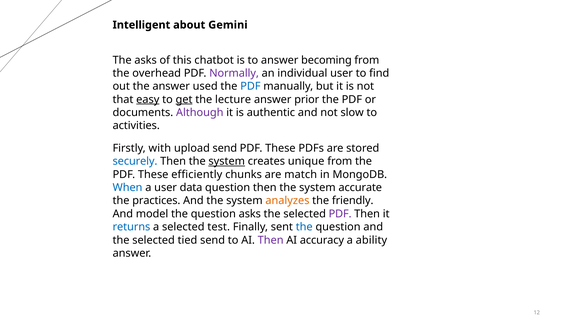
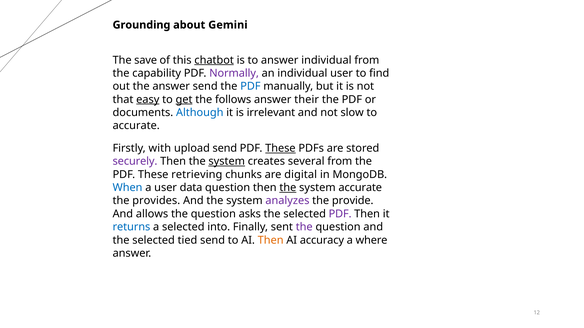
Intelligent: Intelligent -> Grounding (141, 25)
The asks: asks -> save (146, 60)
chatbot underline: none -> present (214, 60)
answer becoming: becoming -> individual (326, 60)
overhead: overhead -> capability (157, 73)
answer used: used -> send (205, 86)
lecture: lecture -> follows (233, 100)
prior: prior -> their (307, 100)
Although colour: purple -> blue (200, 113)
authentic: authentic -> irrelevant (271, 113)
activities: activities -> accurate (136, 126)
These underline: none -> present (280, 148)
securely colour: blue -> purple (135, 162)
unique: unique -> several (306, 162)
efficiently: efficiently -> retrieving (197, 175)
match: match -> digital (301, 175)
the underline: none -> present (288, 188)
practices: practices -> provides (156, 201)
analyzes colour: orange -> purple (287, 201)
friendly: friendly -> provide (353, 201)
model: model -> allows (152, 214)
test: test -> into (219, 227)
the colour: blue -> purple (304, 227)
Then colour: purple -> orange (271, 240)
ability: ability -> where (372, 240)
